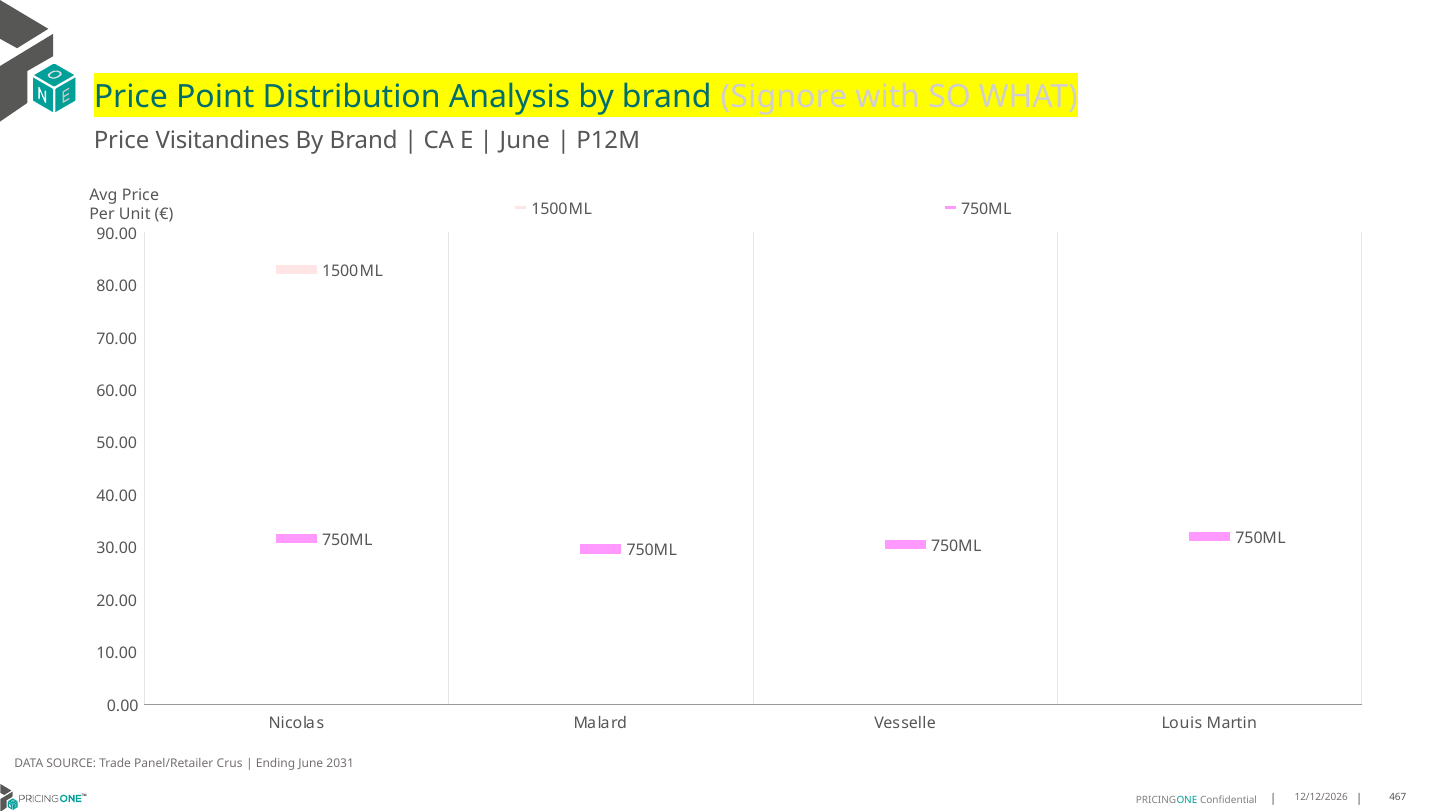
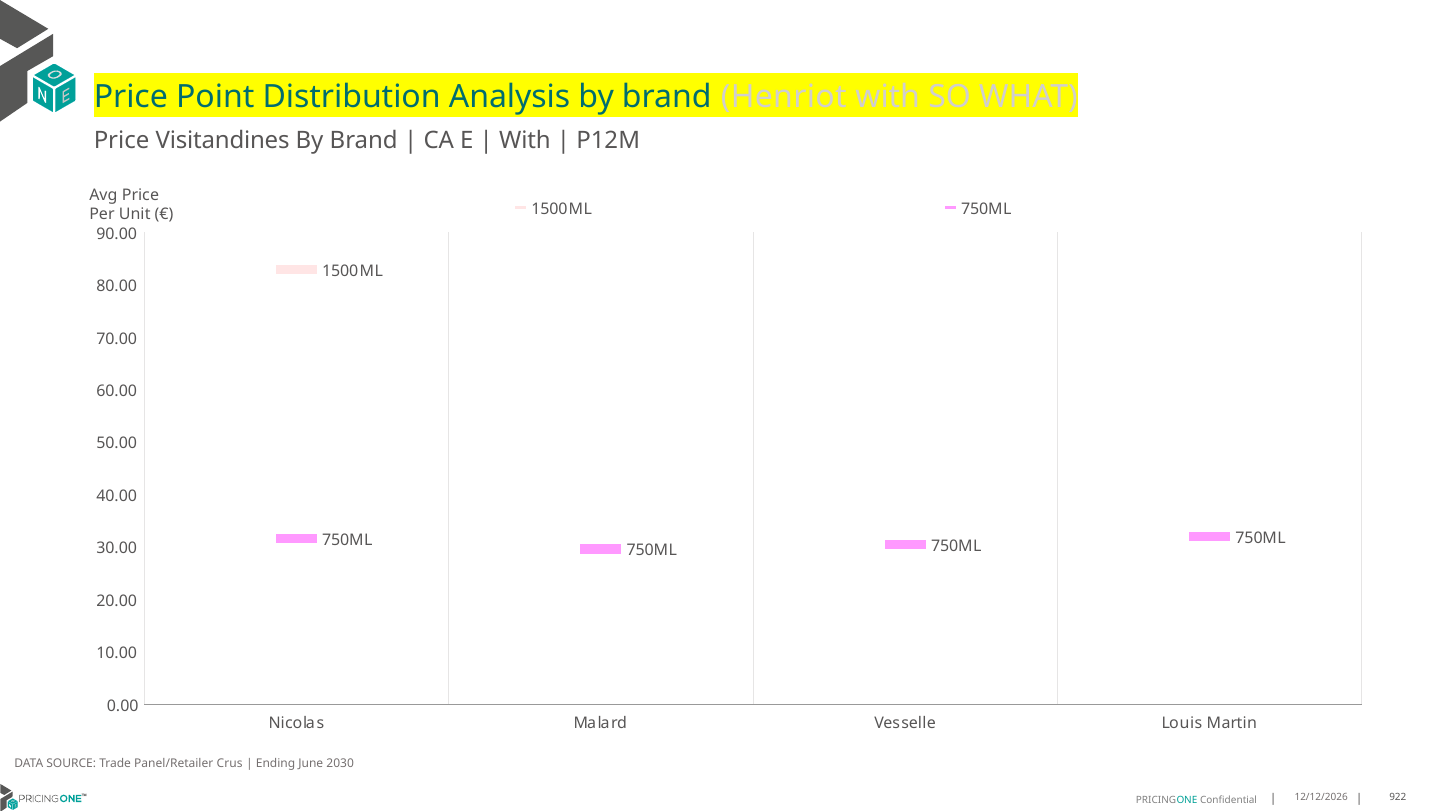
Signore: Signore -> Henriot (784, 97)
June: June -> With (525, 141)
2031: 2031 -> 2030 (340, 764)
467: 467 -> 922 (1398, 798)
